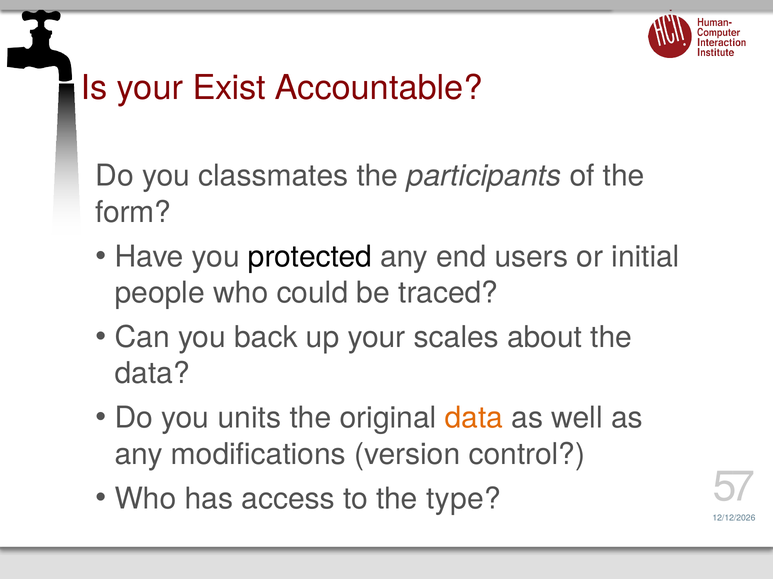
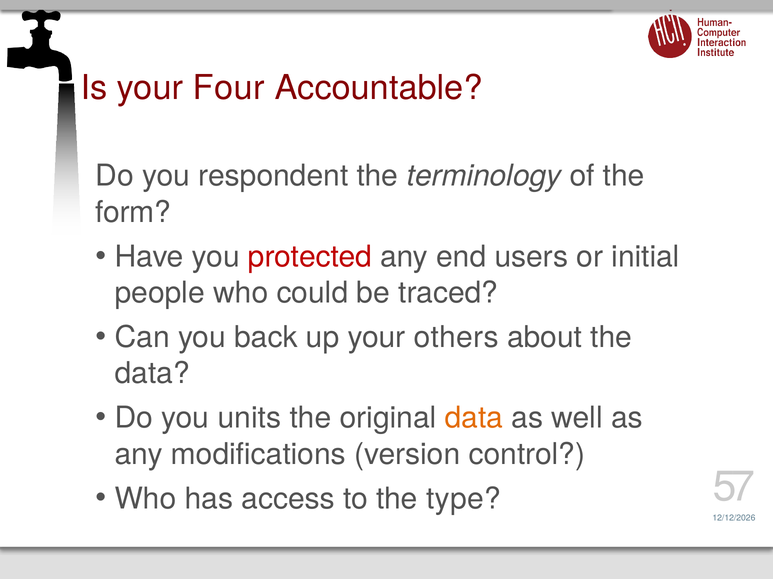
Exist: Exist -> Four (229, 88)
classmates: classmates -> respondent (273, 176)
participants: participants -> terminology (484, 176)
protected colour: black -> red (310, 257)
scales: scales -> others (456, 338)
